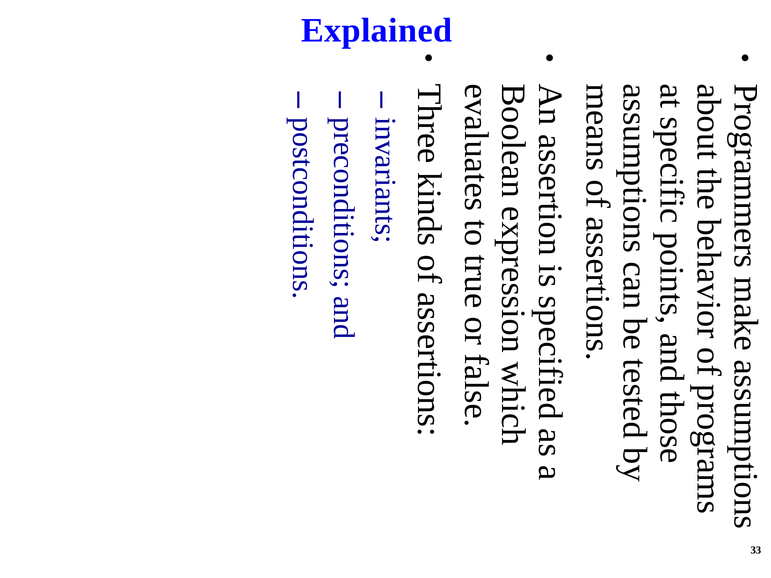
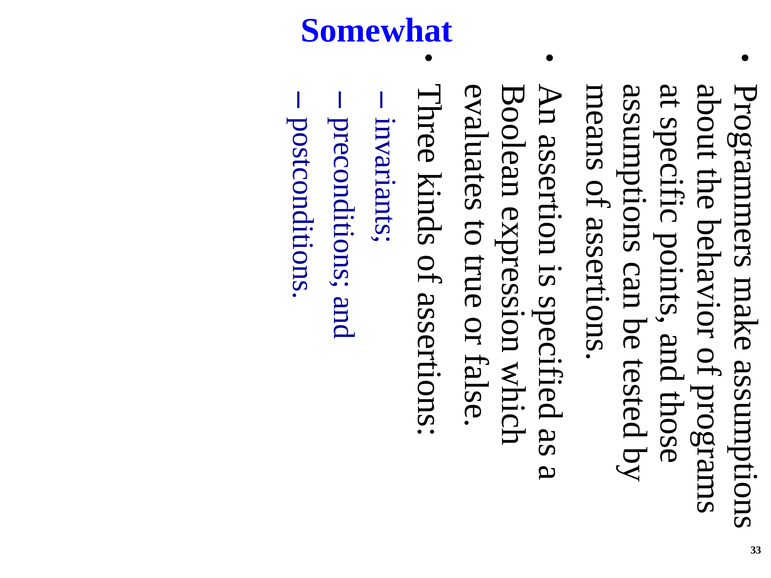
Explained: Explained -> Somewhat (377, 31)
